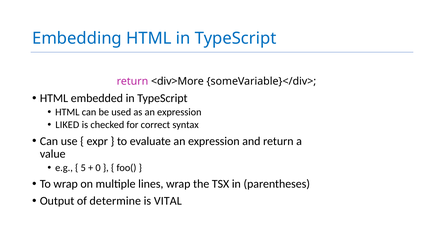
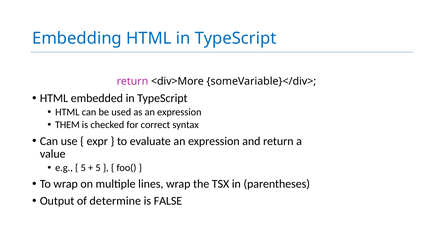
LIKED: LIKED -> THEM (67, 125)
0: 0 -> 5 (98, 168)
VITAL: VITAL -> FALSE (168, 201)
